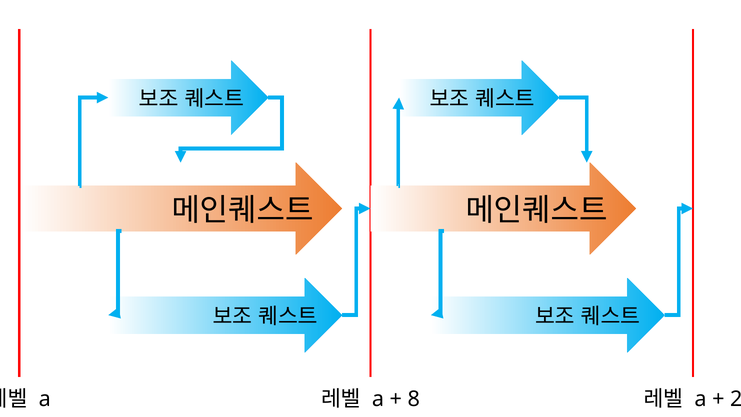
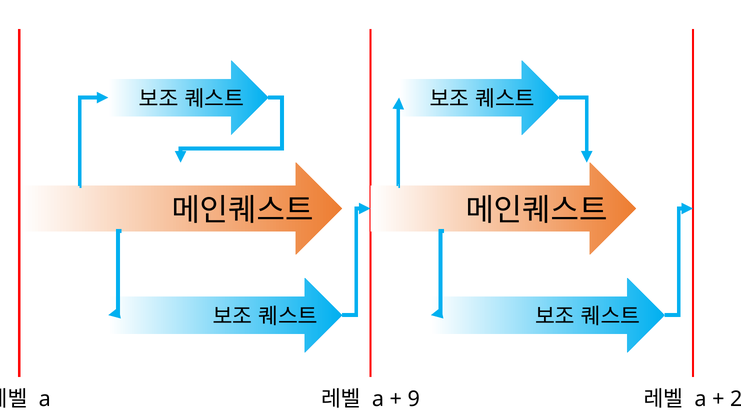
8: 8 -> 9 (414, 399)
